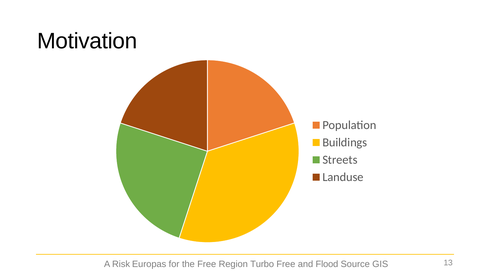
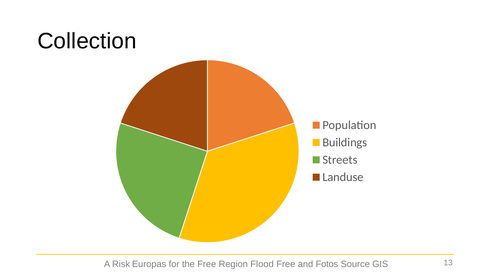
Motivation: Motivation -> Collection (87, 41)
Turbo: Turbo -> Flood (262, 265)
Flood: Flood -> Fotos (327, 265)
